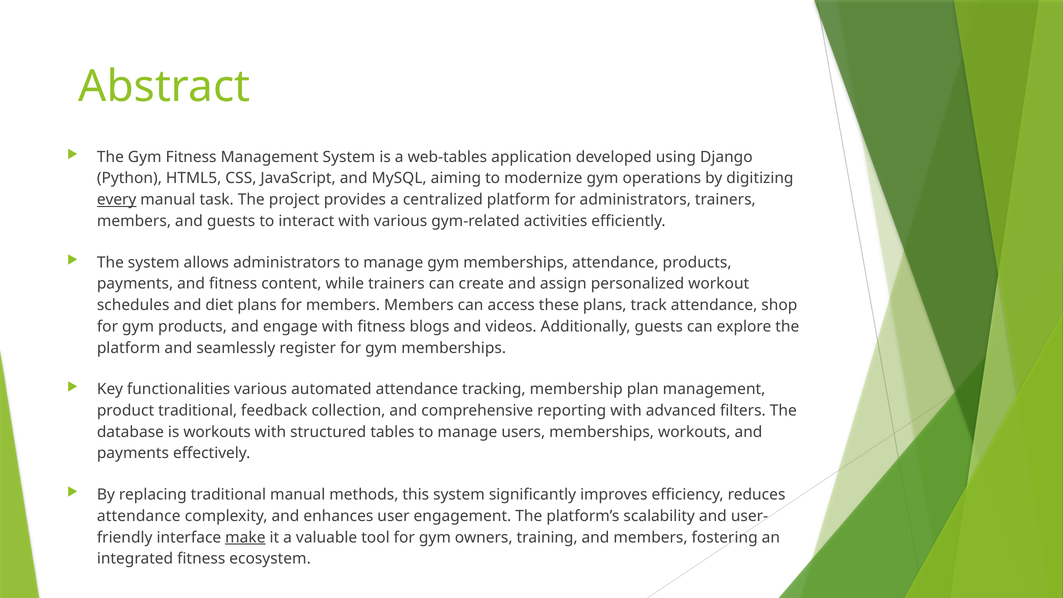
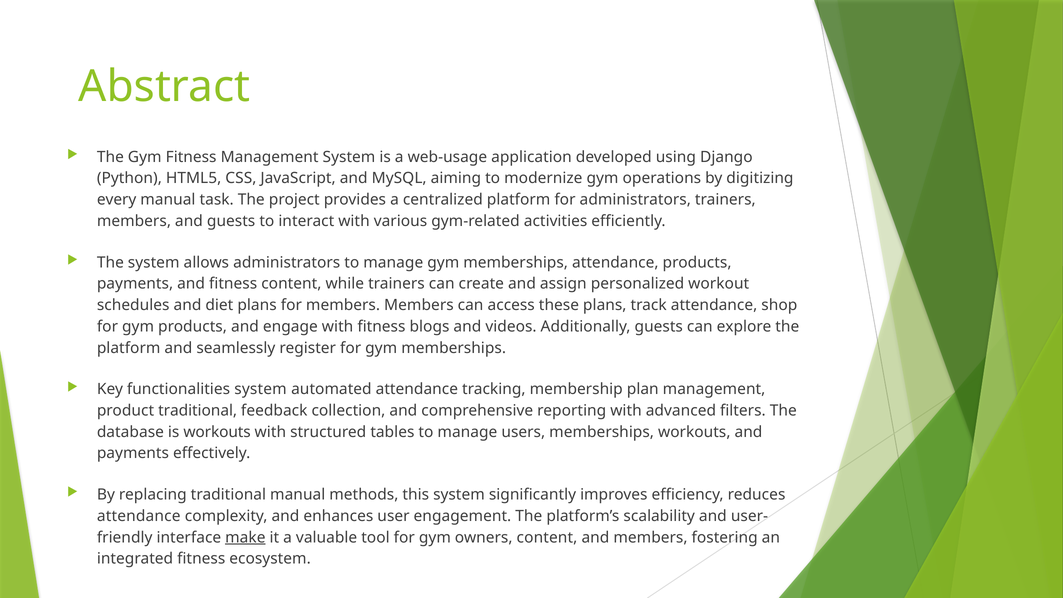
web-tables: web-tables -> web-usage (447, 157)
every underline: present -> none (117, 200)
functionalities various: various -> system (261, 389)
owners training: training -> content (547, 537)
